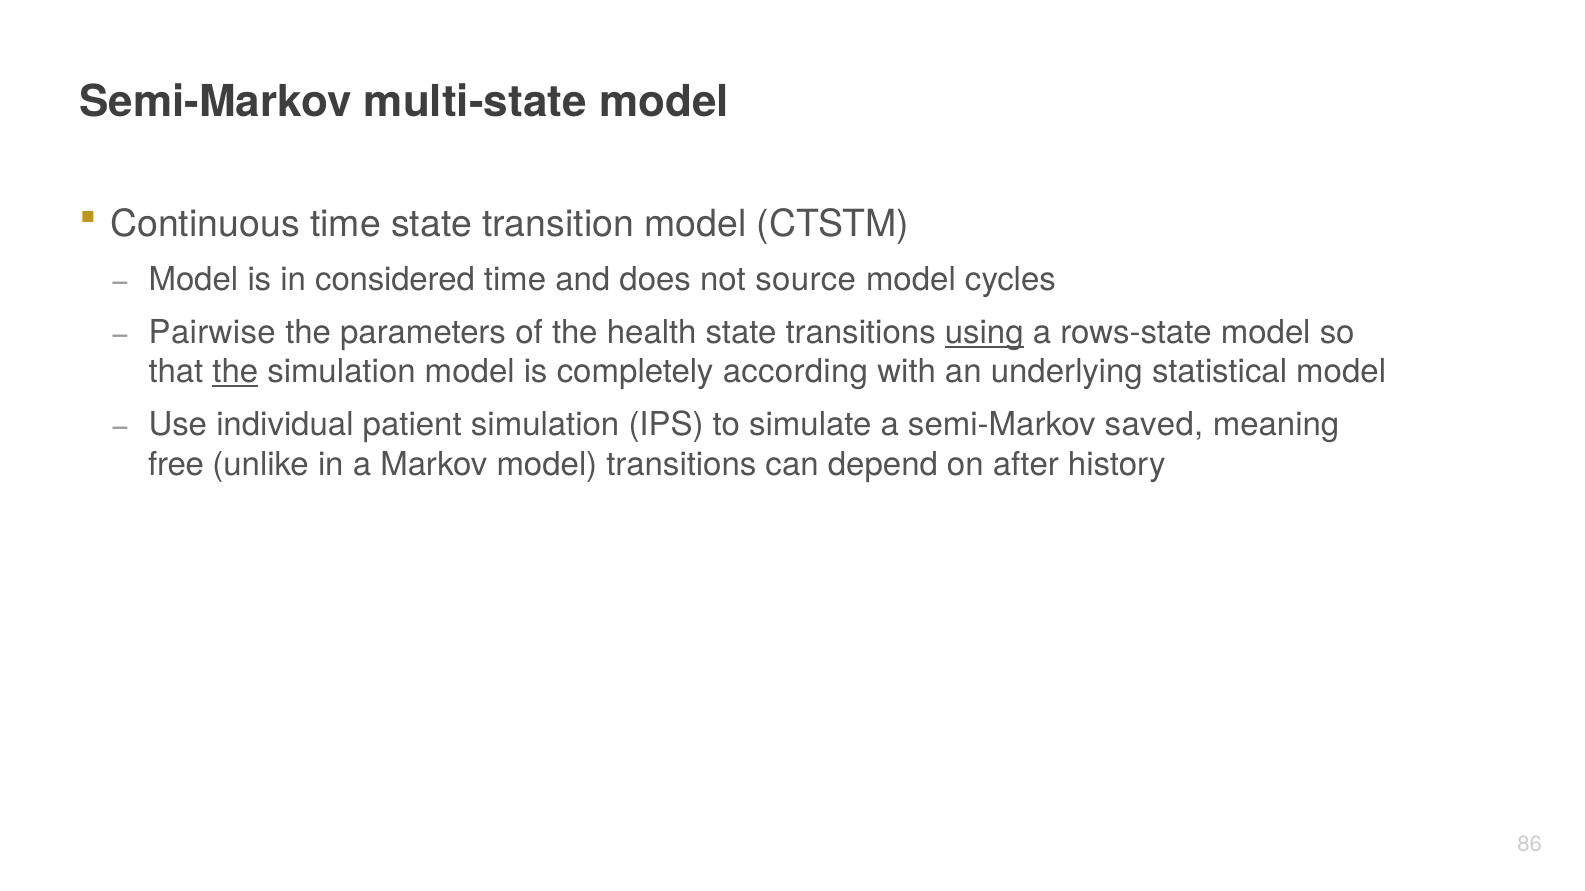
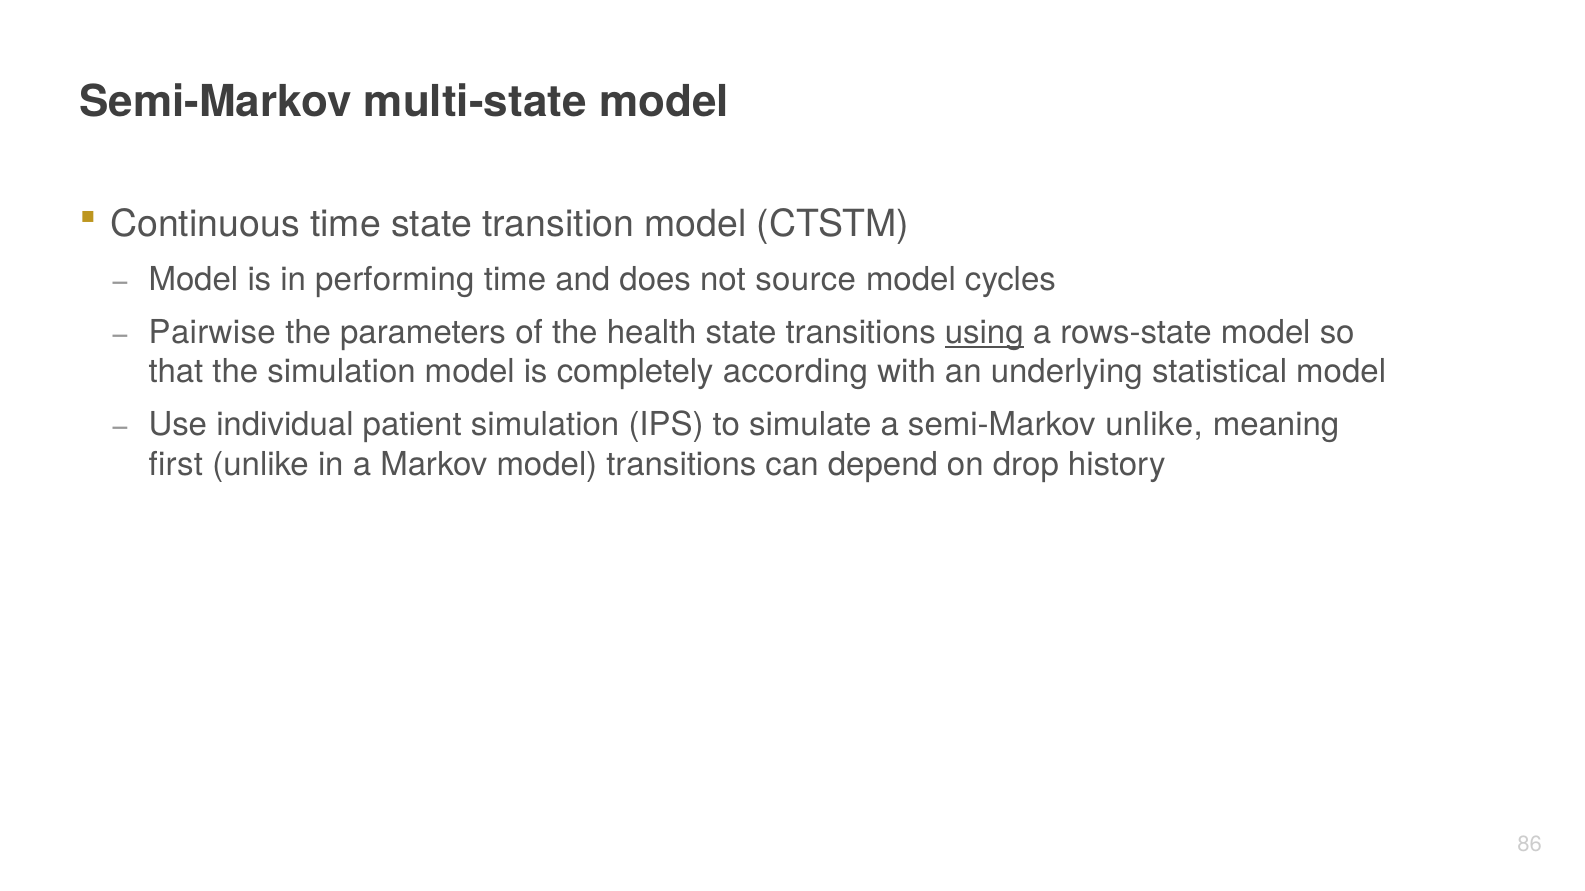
considered: considered -> performing (395, 280)
the underline: present -> none (235, 372)
semi-Markov saved: saved -> unlike (1154, 425)
free: free -> first (176, 465)
after: after -> drop (1026, 465)
